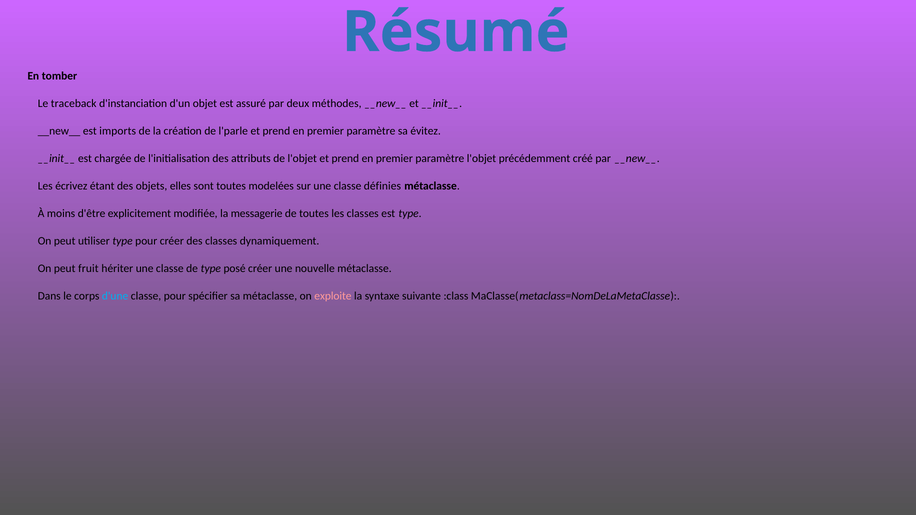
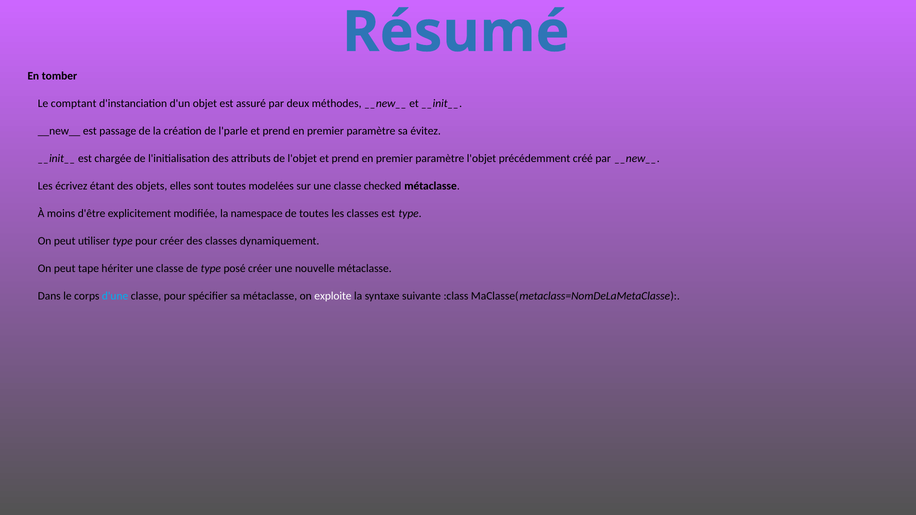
traceback: traceback -> comptant (74, 104)
imports: imports -> passage (118, 131)
définies: définies -> checked (383, 186)
messagerie: messagerie -> namespace (257, 214)
fruit: fruit -> tape (88, 269)
exploite colour: pink -> white (333, 296)
